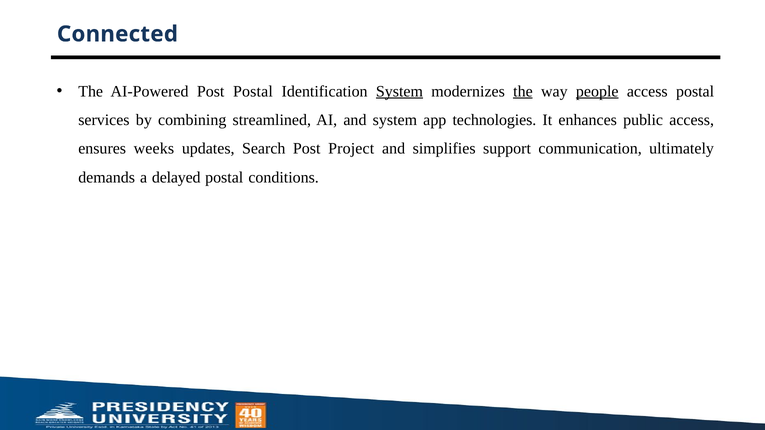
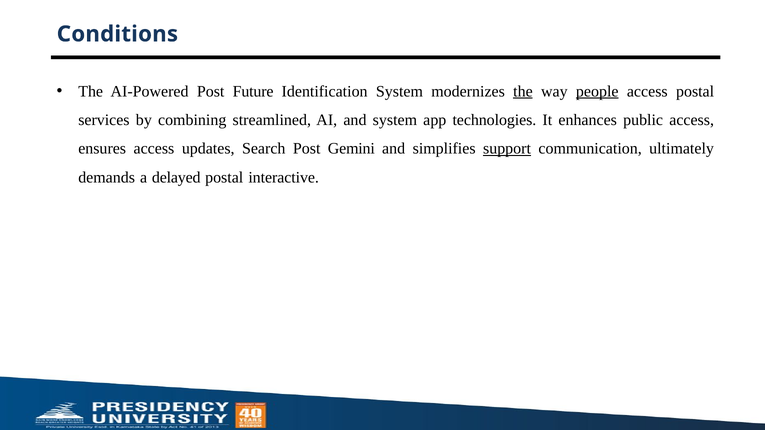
Connected: Connected -> Conditions (117, 34)
Post Postal: Postal -> Future (253, 91)
System underline: present -> none (399, 91)
ensures weeks: weeks -> access (154, 149)
Project: Project -> Gemini (351, 149)
support underline: none -> present (507, 149)
conditions: conditions -> interactive (284, 178)
